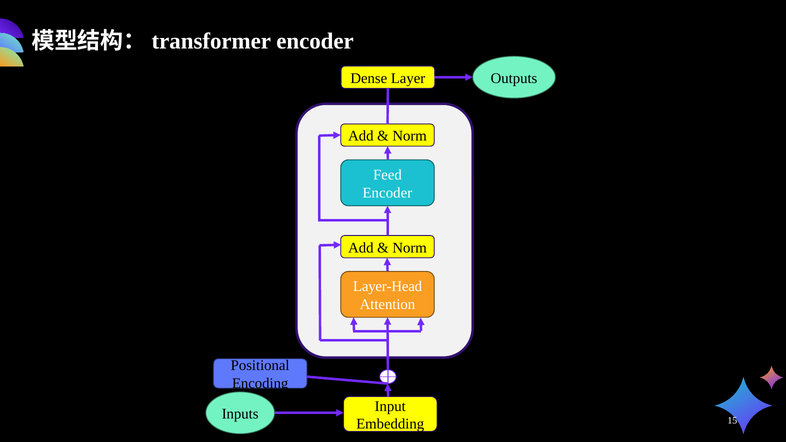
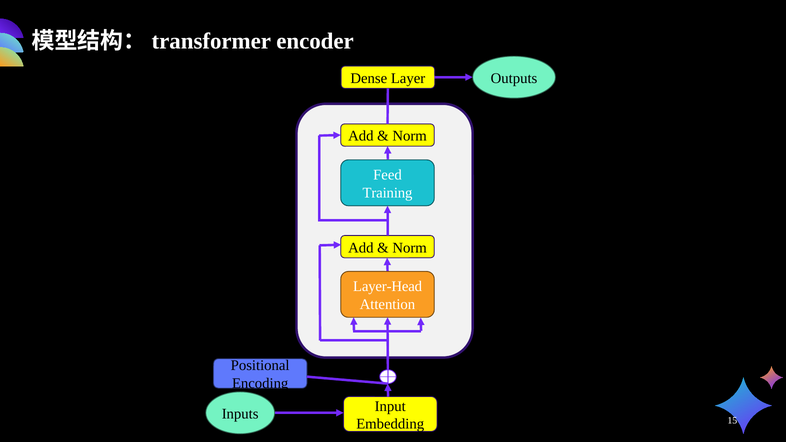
Encoder: Encoder -> Training (388, 193)
